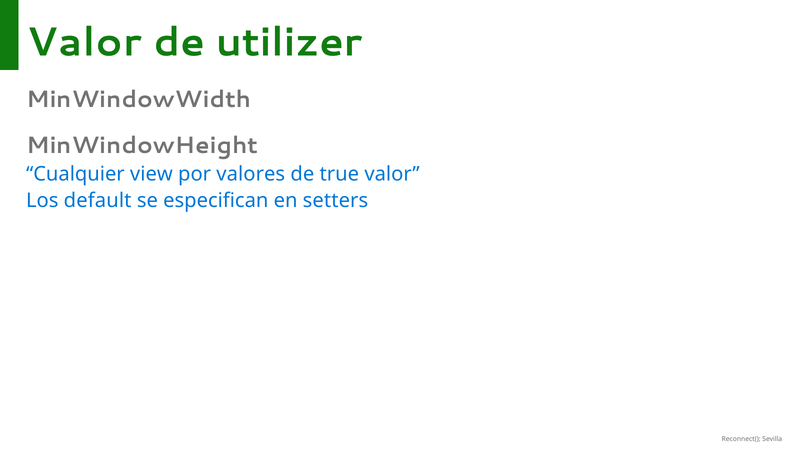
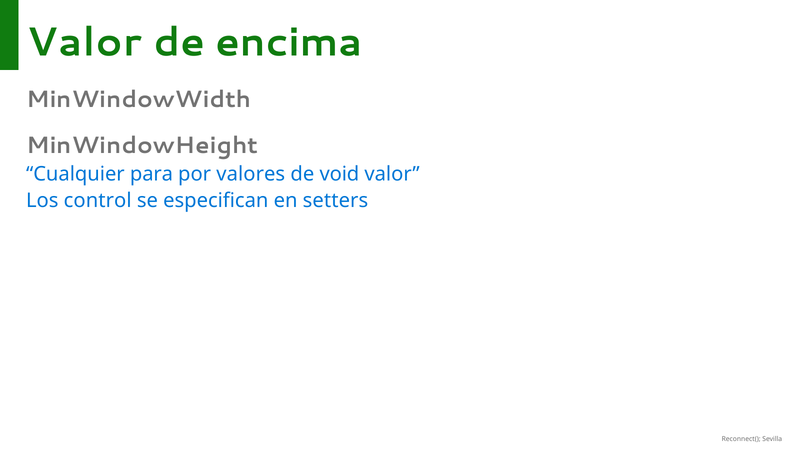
utilizer: utilizer -> encima (289, 42)
view: view -> para (151, 174)
true: true -> void (339, 174)
default: default -> control (98, 201)
